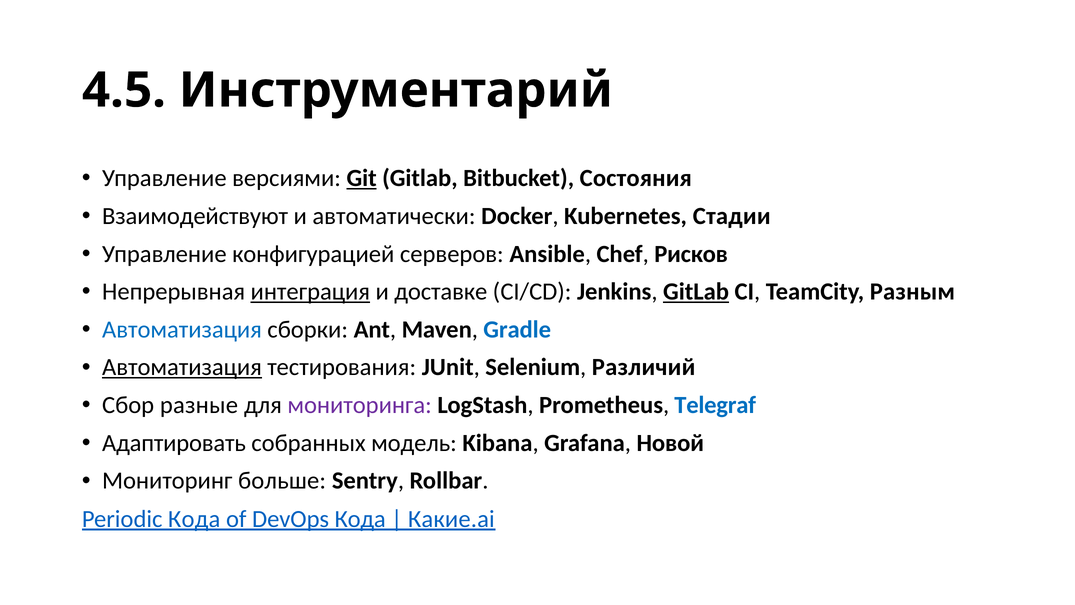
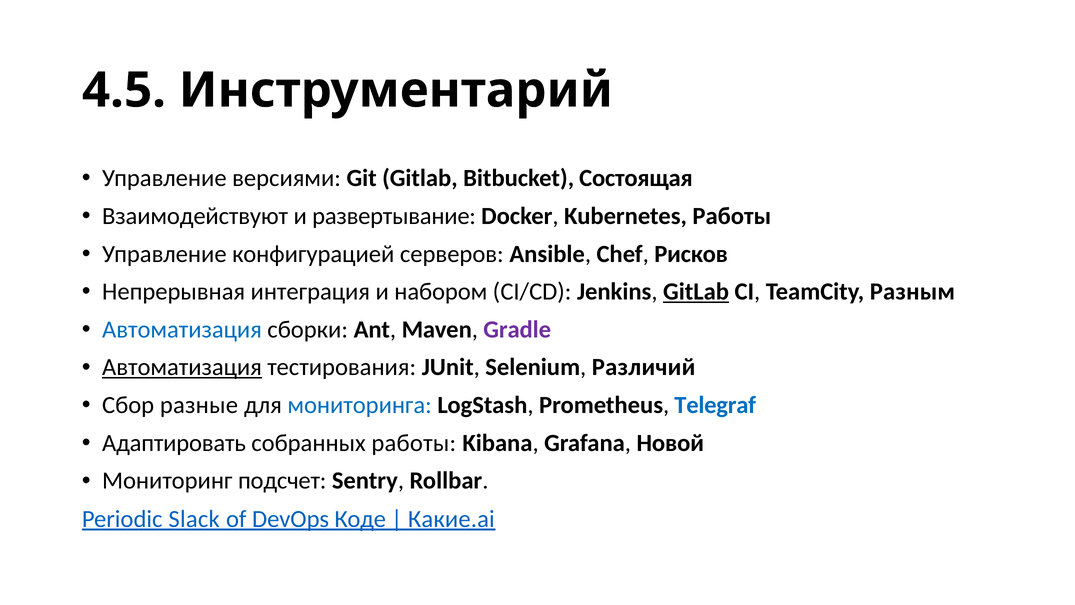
Git underline: present -> none (362, 178)
Состояния: Состояния -> Состоящая (636, 178)
автоматически: автоматически -> развертывание (394, 216)
Kubernetes Стадии: Стадии -> Работы (732, 216)
интеграция underline: present -> none (310, 292)
доставке: доставке -> набором (441, 292)
Gradle colour: blue -> purple (517, 329)
мониторинга colour: purple -> blue (360, 405)
собранных модель: модель -> работы (414, 443)
больше: больше -> подсчет (282, 481)
Periodic Кода: Кода -> Slack (194, 519)
DevOps Кода: Кода -> Коде (360, 519)
